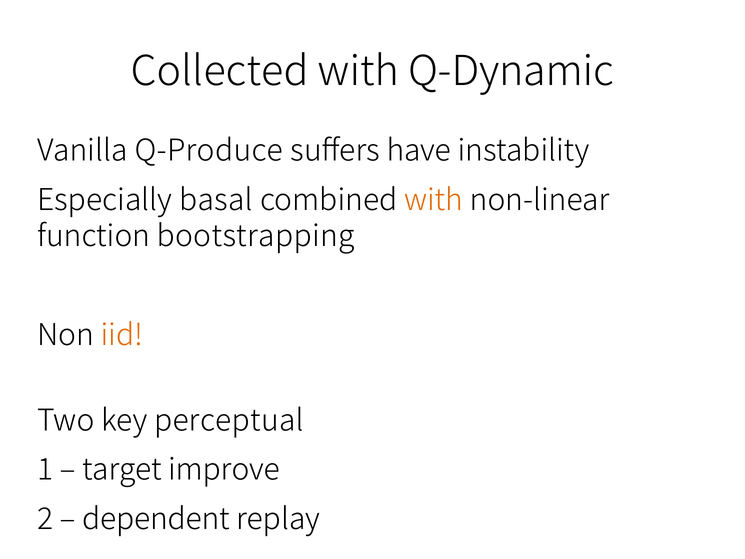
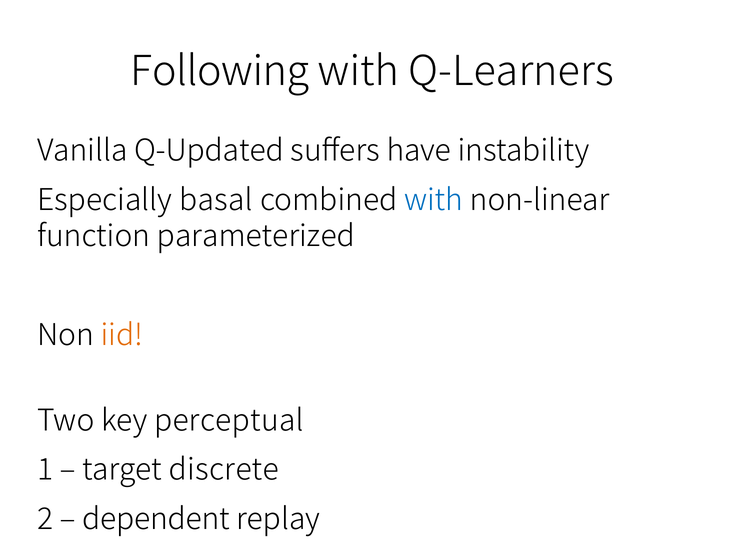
Collected: Collected -> Following (220, 72)
Q-Dynamic: Q-Dynamic -> Q-Learners (511, 72)
Q-Produce: Q-Produce -> Q-Updated (209, 151)
with colour: orange -> blue (434, 200)
bootstrapping: bootstrapping -> parameterized (256, 236)
improve: improve -> discrete (224, 470)
